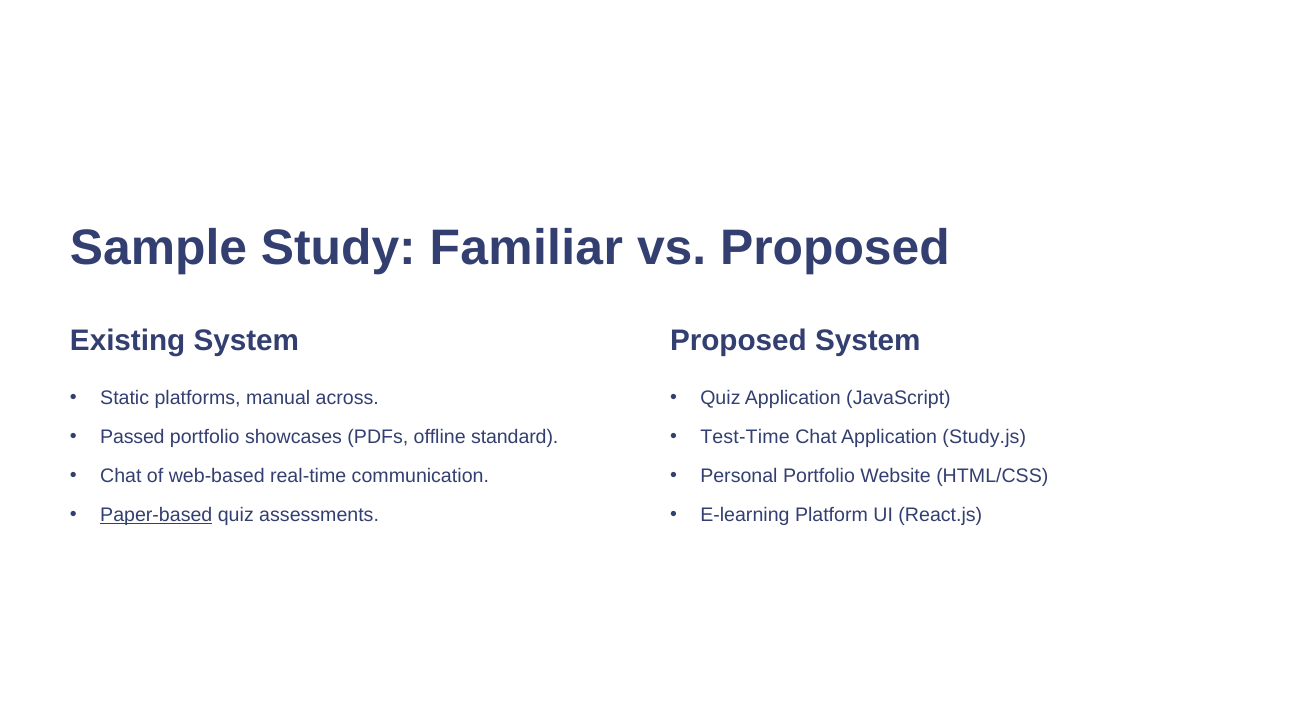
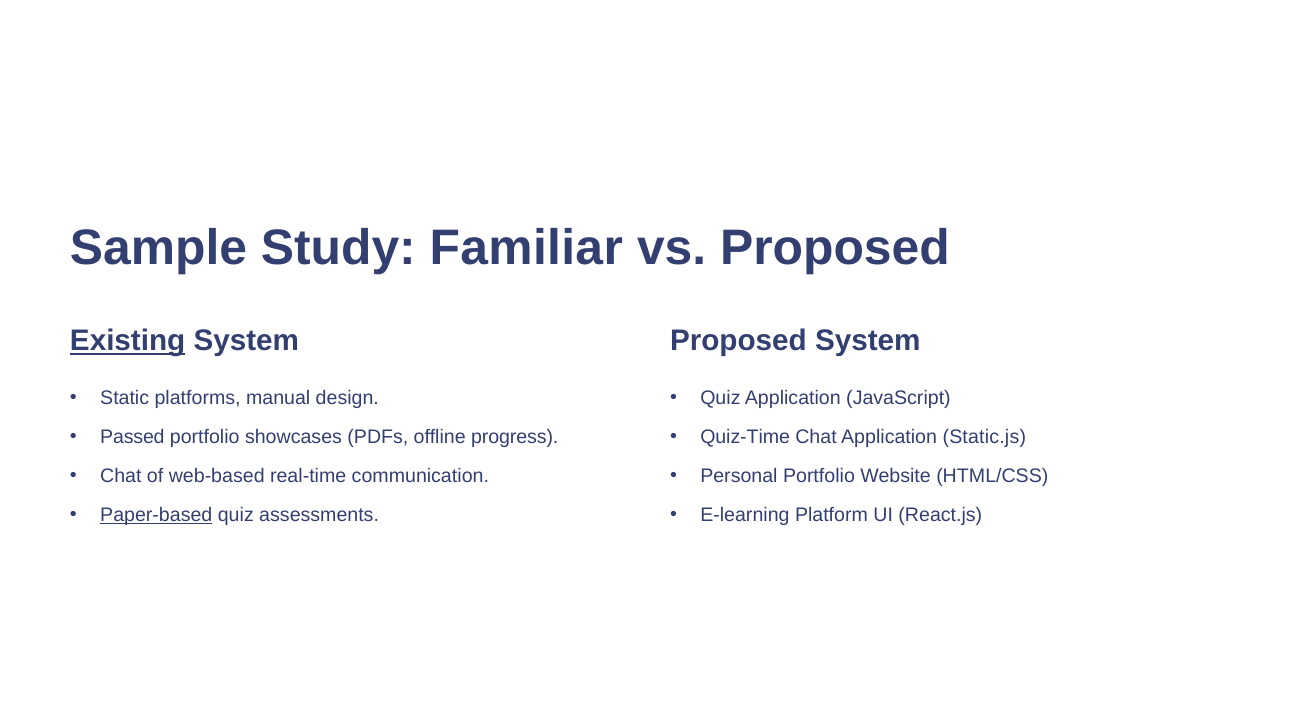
Existing underline: none -> present (128, 341)
across: across -> design (347, 397)
standard: standard -> progress (515, 436)
Test-Time: Test-Time -> Quiz-Time (745, 436)
Study.js: Study.js -> Static.js (984, 436)
